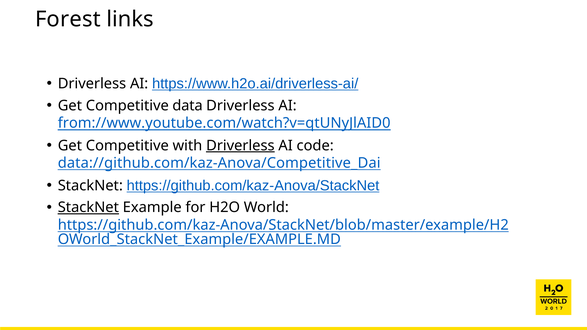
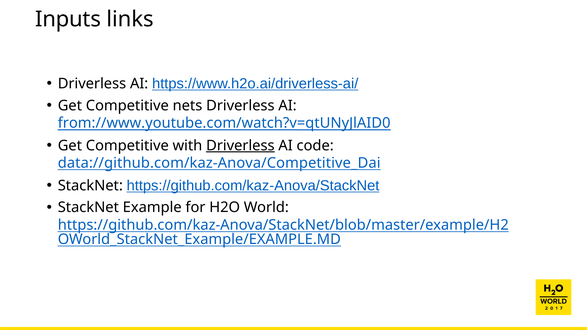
Forest: Forest -> Inputs (68, 19)
data: data -> nets (187, 106)
StackNet underline: present -> none (88, 208)
